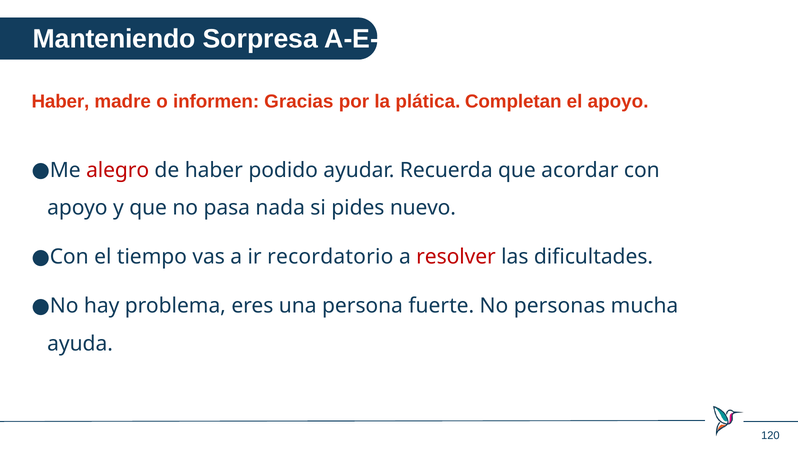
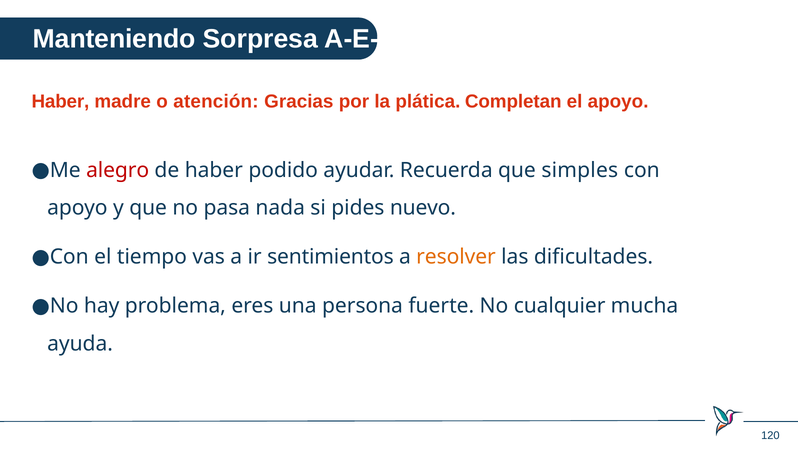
informen: informen -> atención (216, 101)
acordar: acordar -> simples (580, 170)
recordatorio: recordatorio -> sentimientos (330, 257)
resolver colour: red -> orange (456, 257)
personas: personas -> cualquier (560, 306)
